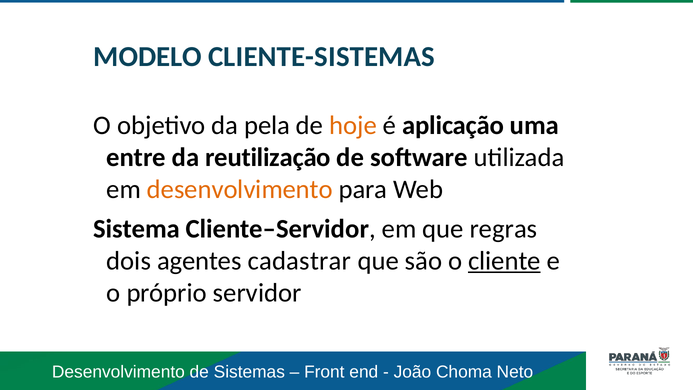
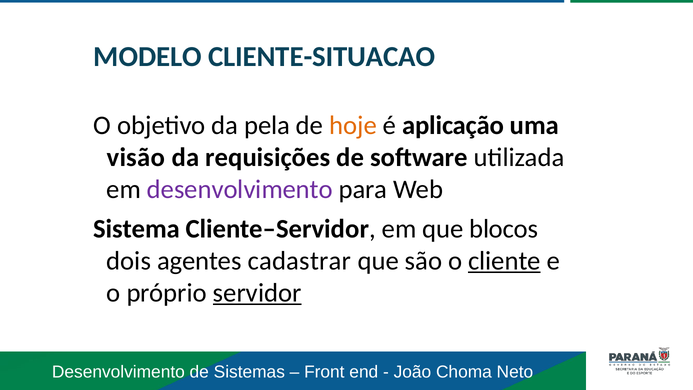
CLIENTE-SISTEMAS: CLIENTE-SISTEMAS -> CLIENTE-SITUACAO (322, 57)
entre: entre -> visão (136, 157)
reutilização: reutilização -> requisições (268, 157)
desenvolvimento colour: orange -> purple (240, 189)
regras: regras -> blocos (504, 229)
servidor underline: none -> present (257, 293)
